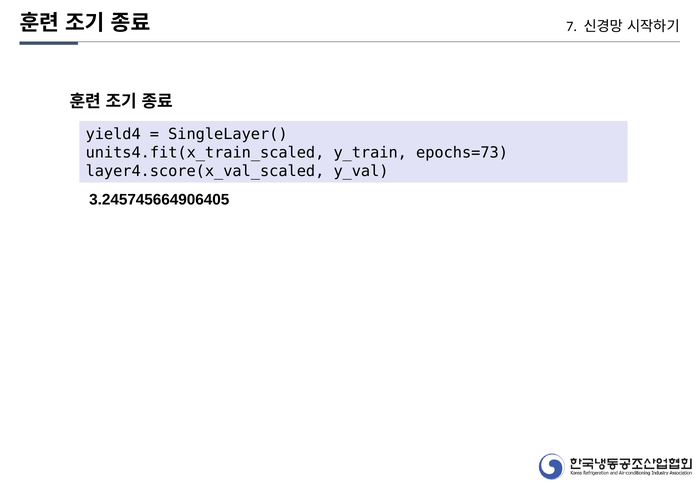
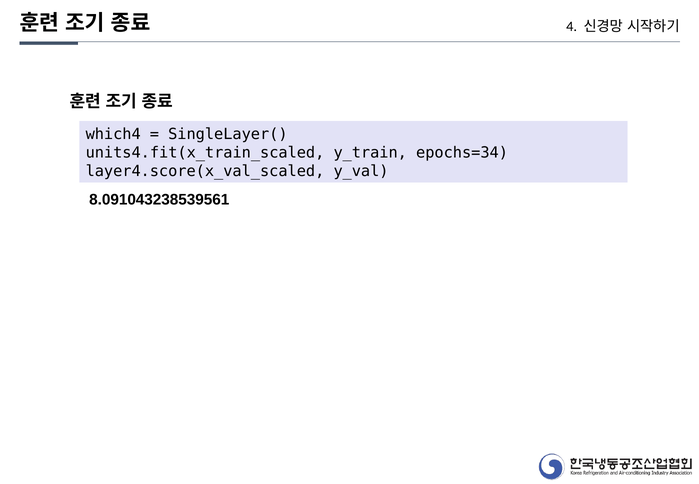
7: 7 -> 4 (572, 26)
yield4: yield4 -> which4 (113, 134)
epochs=73: epochs=73 -> epochs=34 (462, 153)
3.245745664906405: 3.245745664906405 -> 8.091043238539561 (159, 200)
